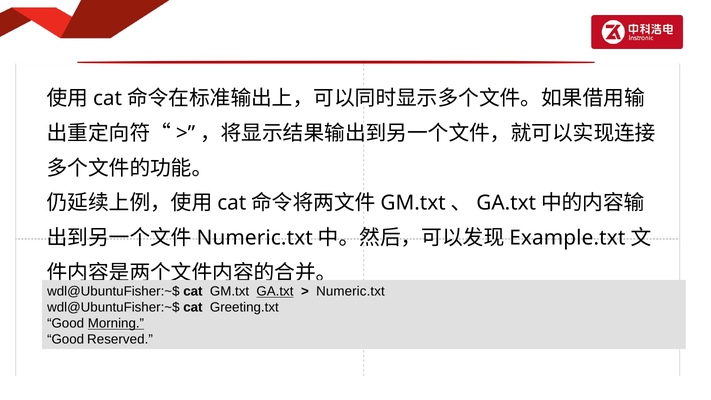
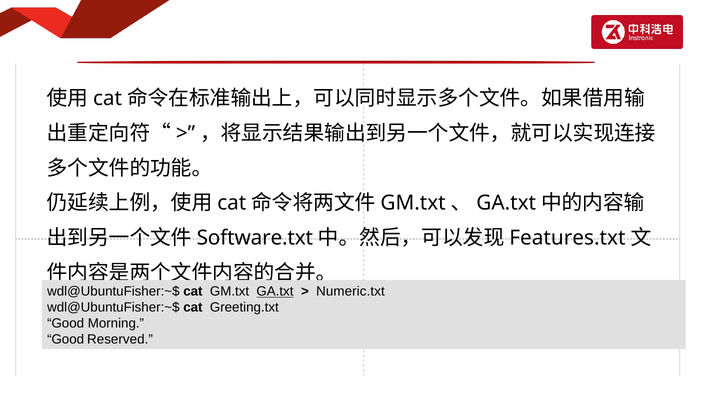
Numeric.txt: Numeric.txt -> Software.txt (255, 238)
Example.txt: Example.txt -> Features.txt (567, 238)
Morning underline: present -> none (116, 323)
